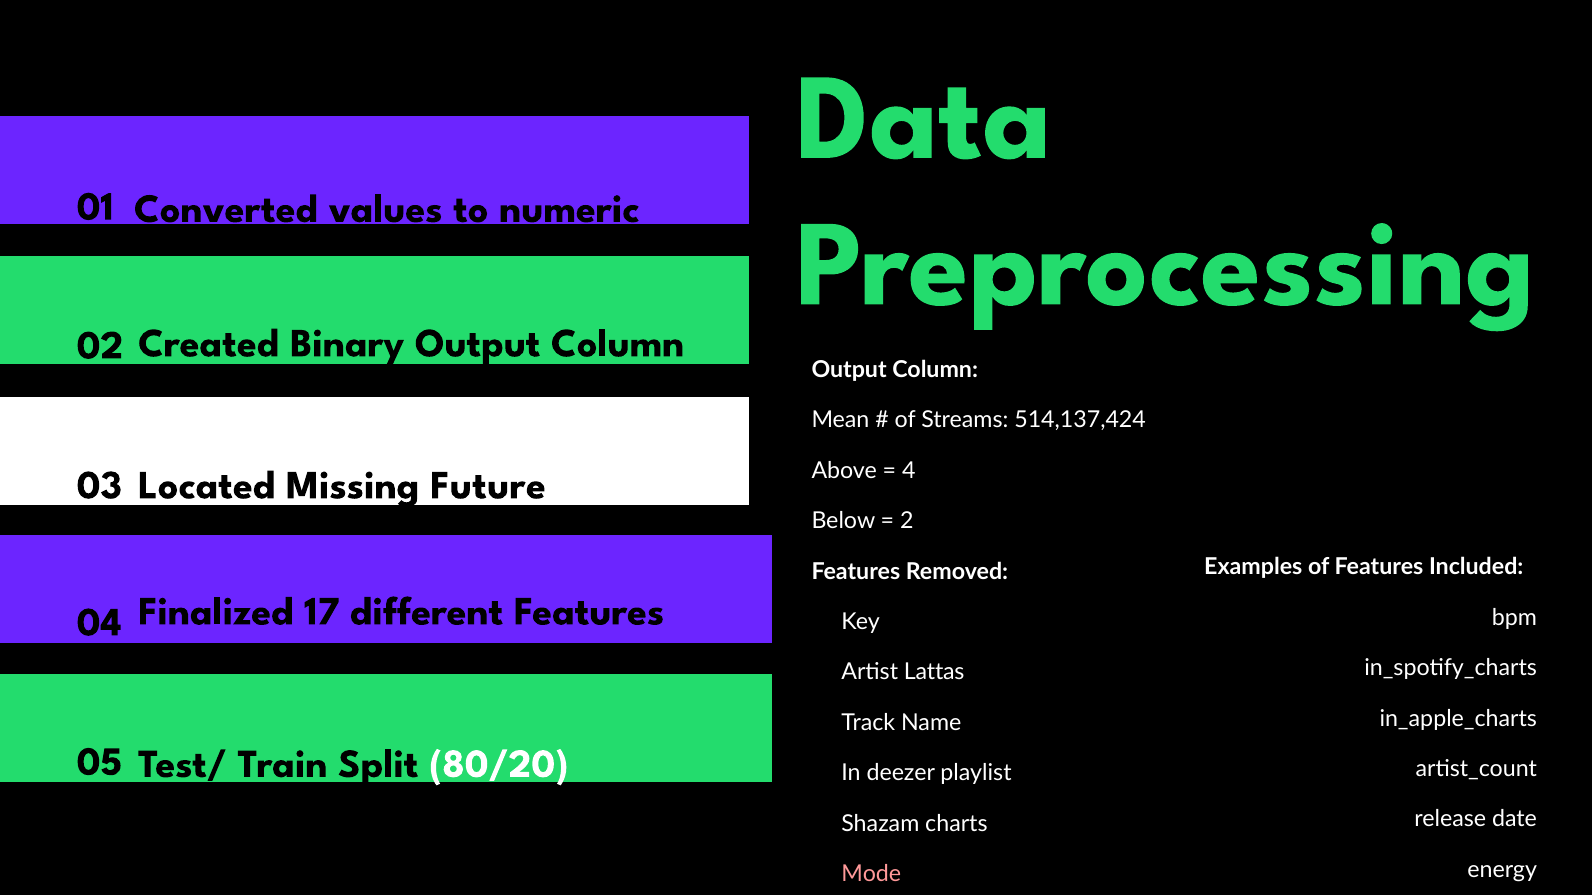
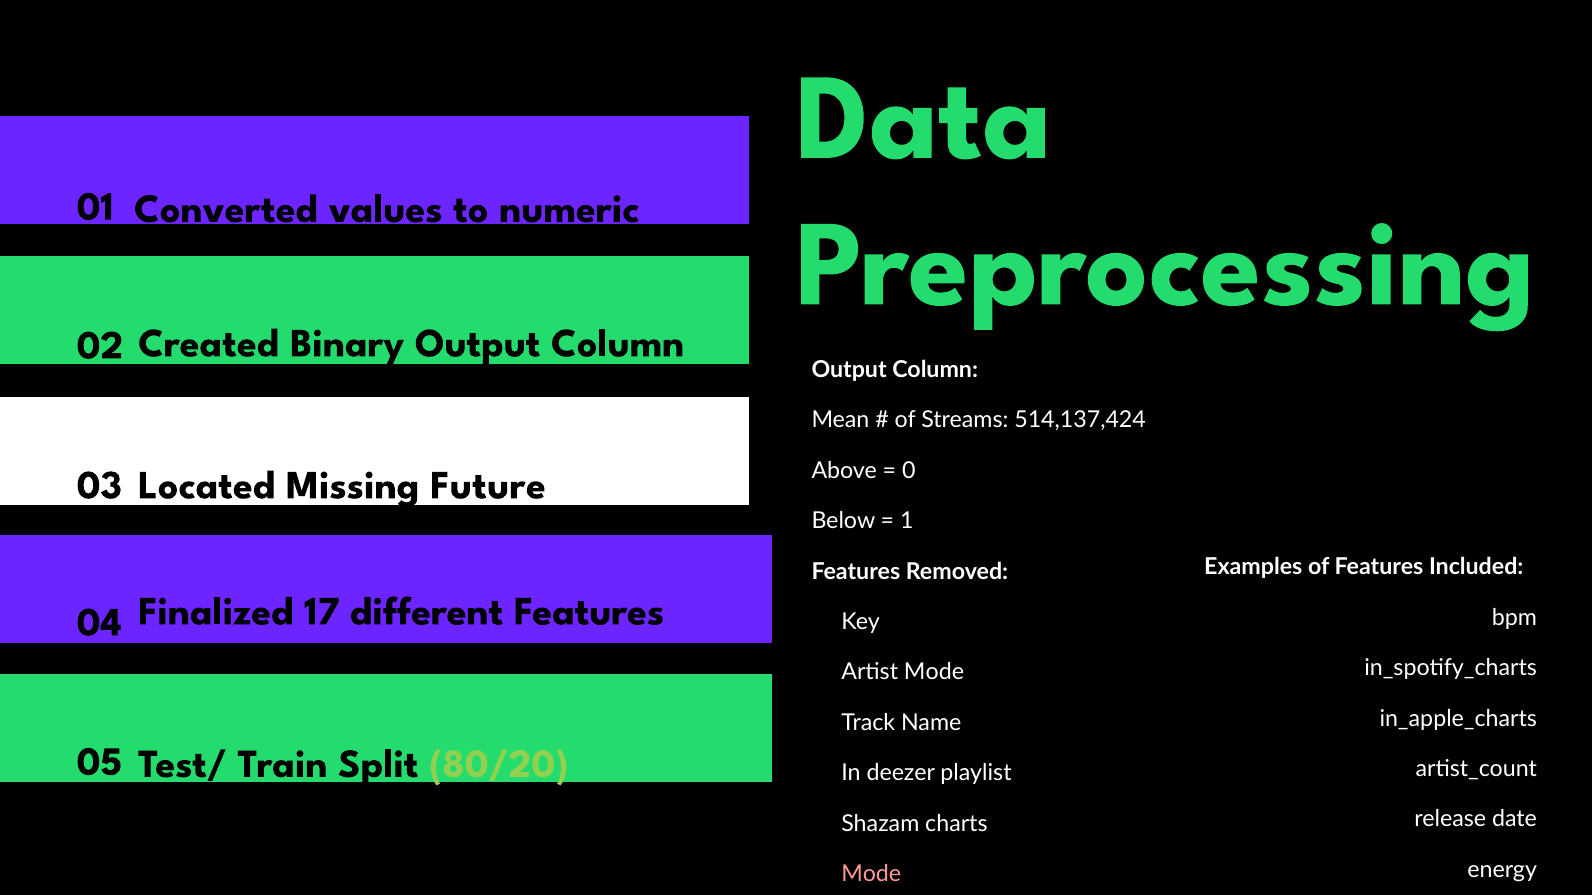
4: 4 -> 0 (909, 471)
2: 2 -> 1 (907, 521)
Artist Lattas: Lattas -> Mode (934, 673)
80/20 colour: white -> light green (499, 764)
